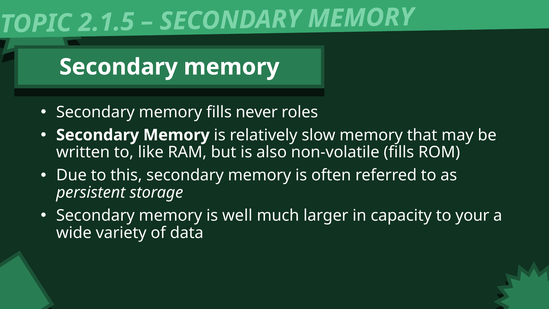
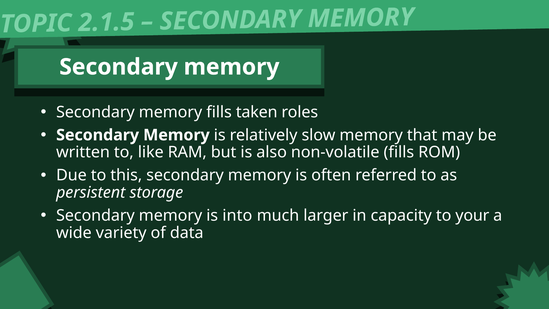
never: never -> taken (257, 112)
well: well -> into (237, 215)
